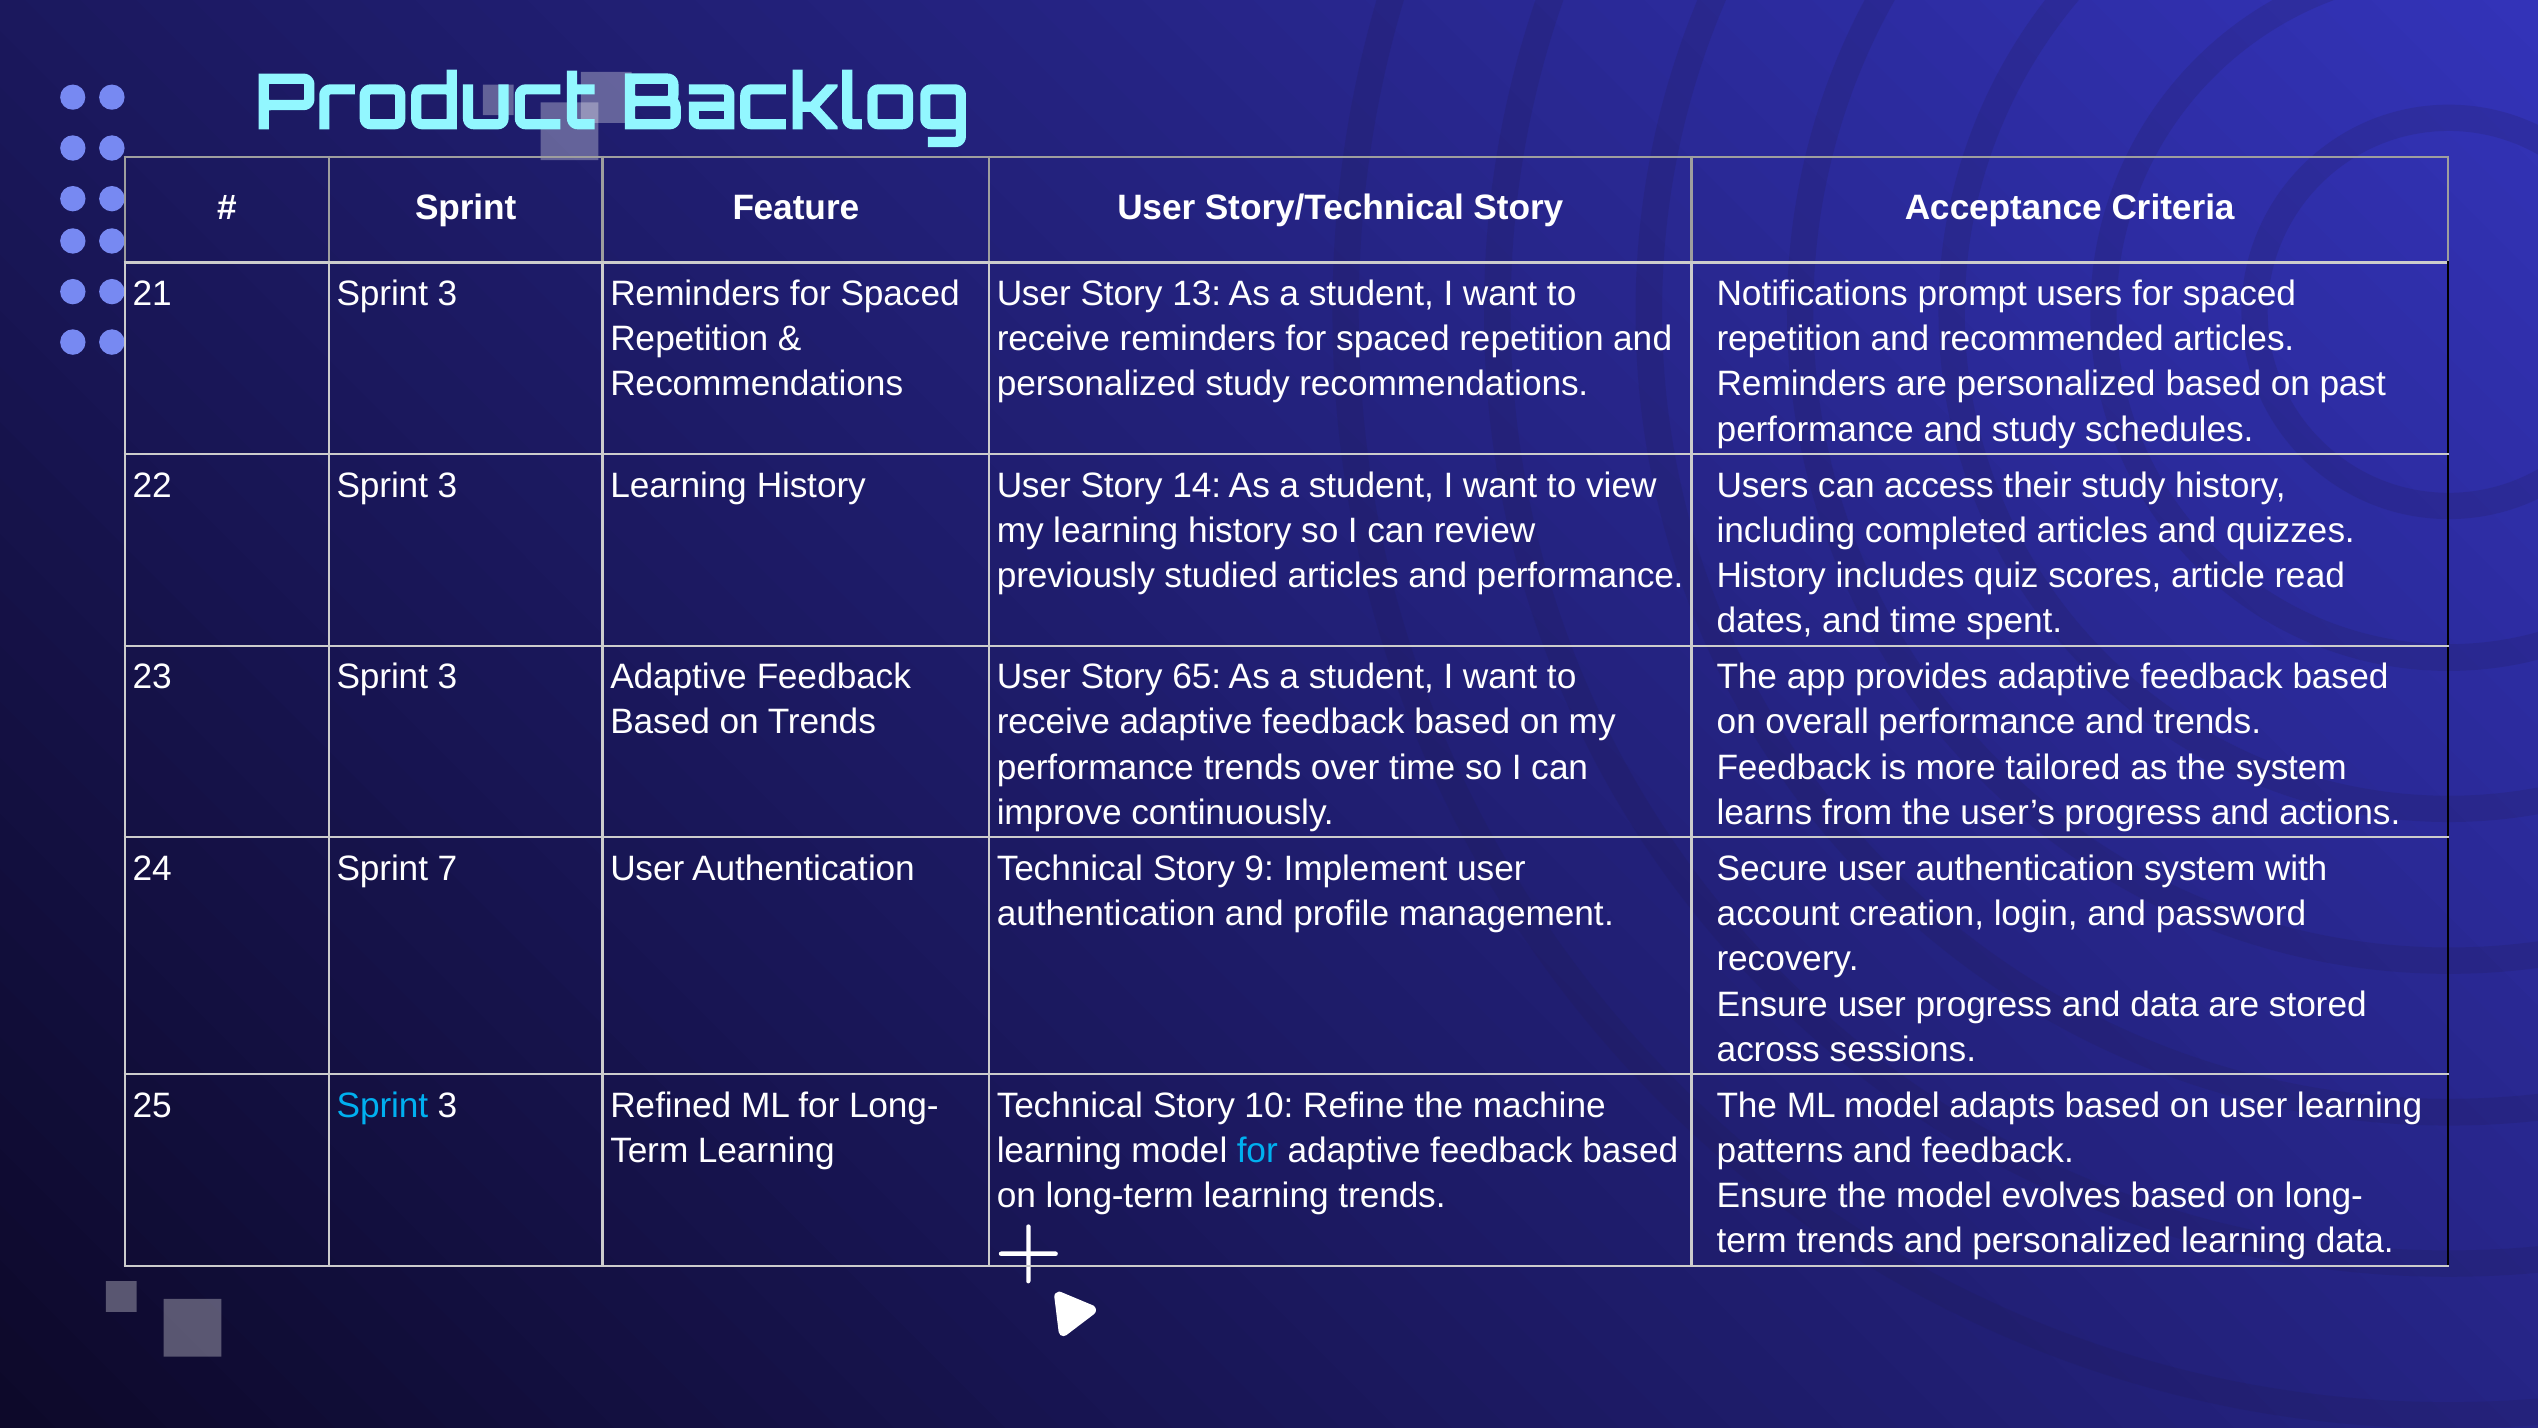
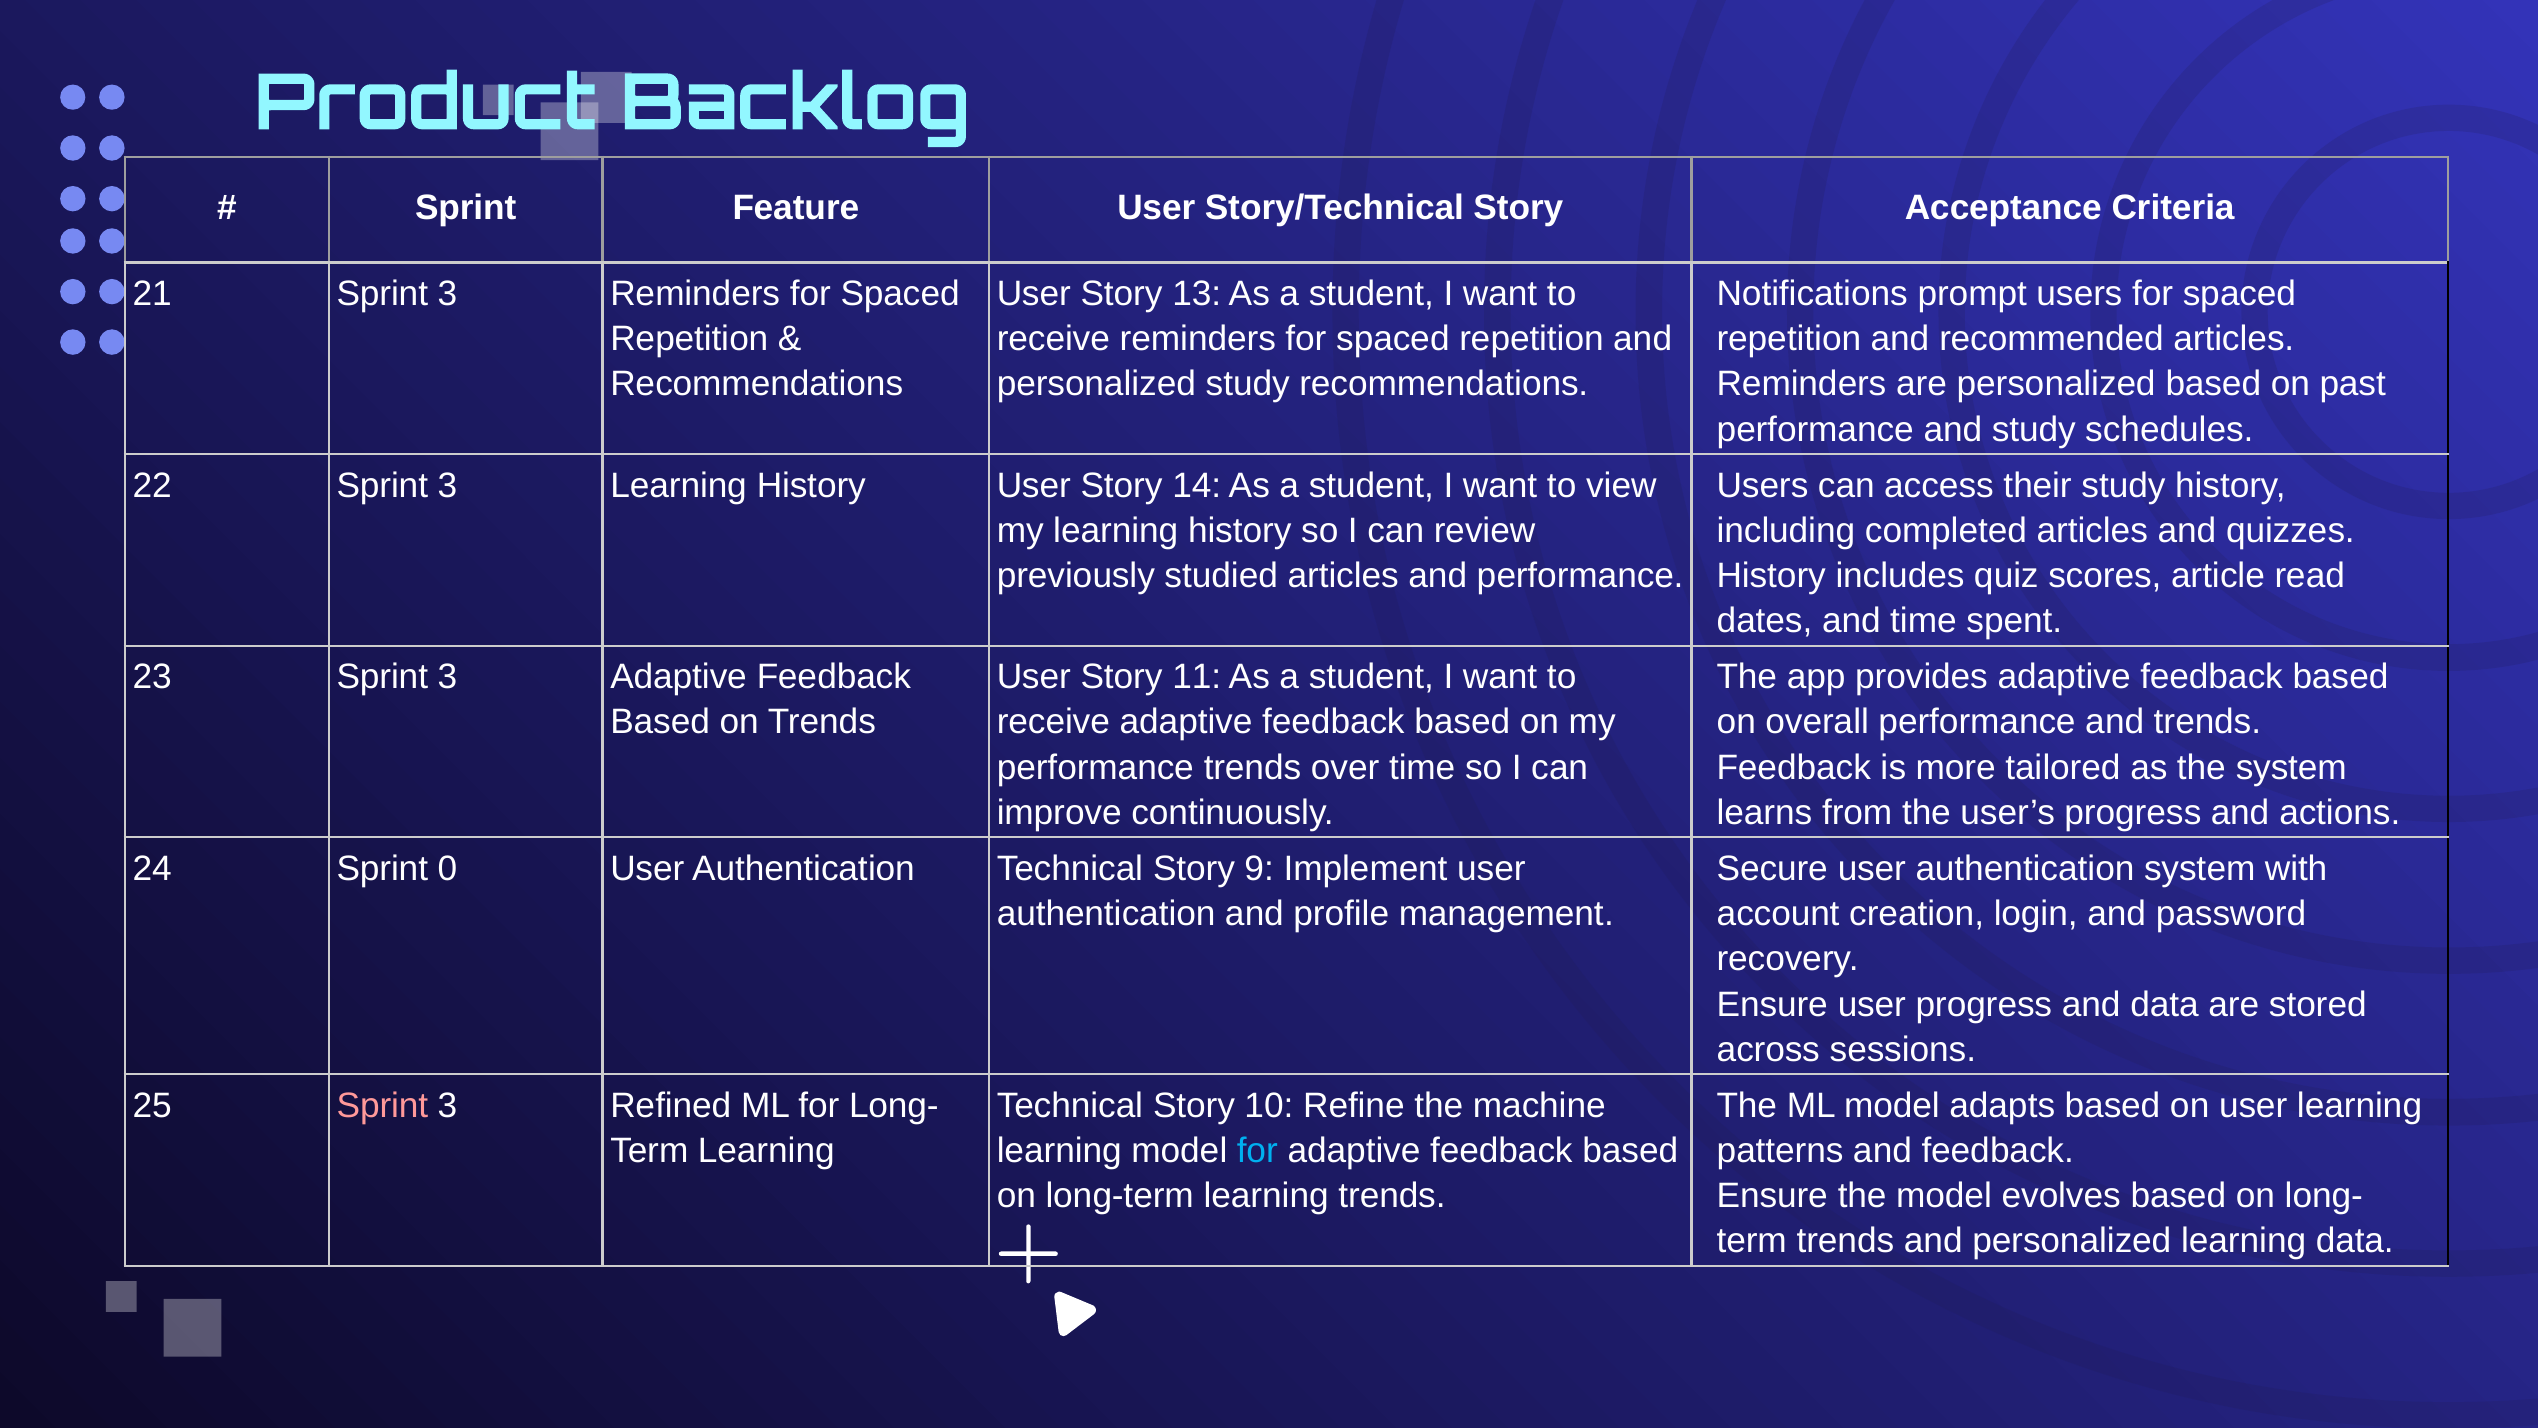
65: 65 -> 11 (1197, 677)
7: 7 -> 0 (448, 868)
Sprint colour: light blue -> pink (382, 1105)
